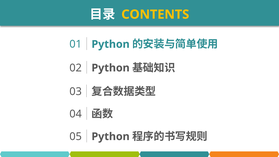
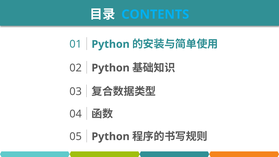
CONTENTS colour: yellow -> light blue (155, 14)
